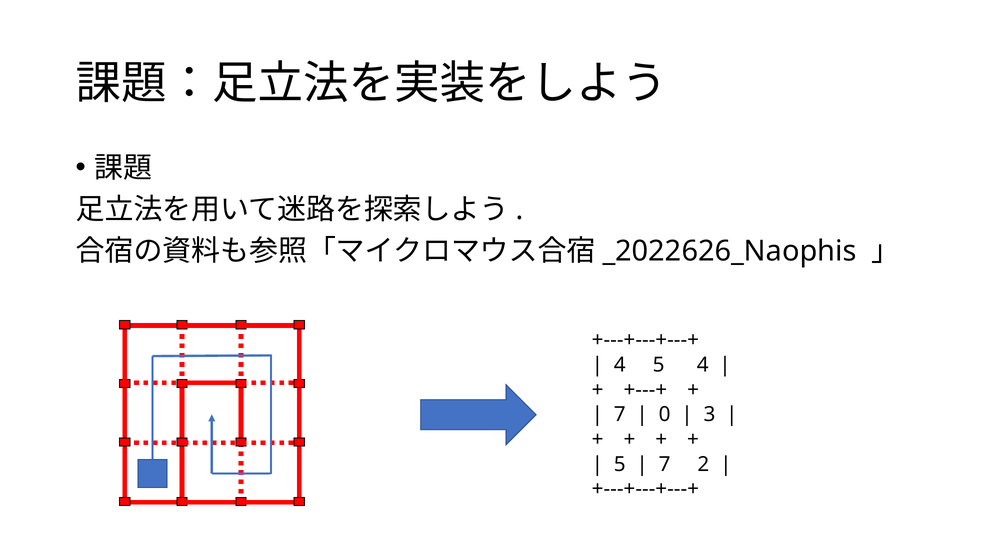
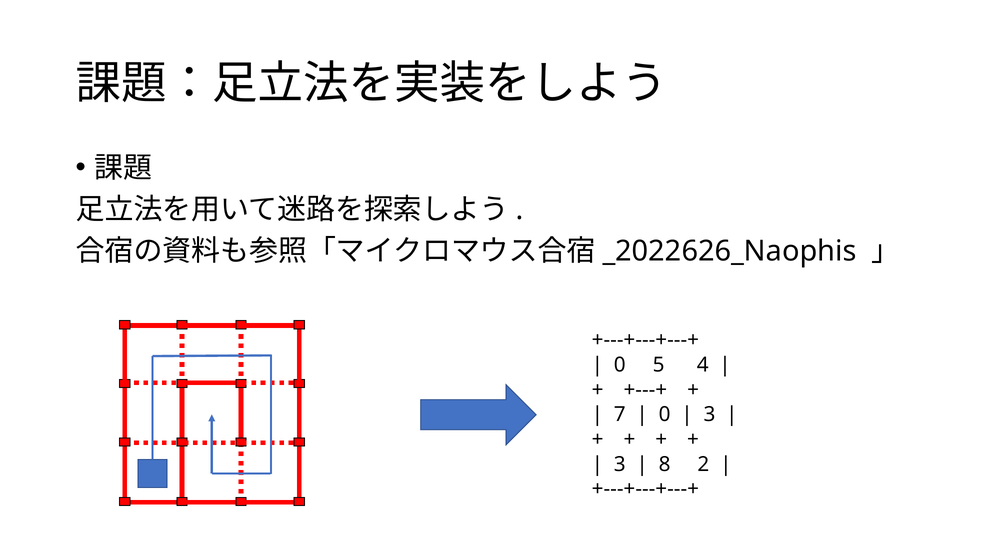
4: 4 -> 0 (620, 365)
5: 5 -> 3 (620, 464)
7: 7 -> 8 (665, 464)
